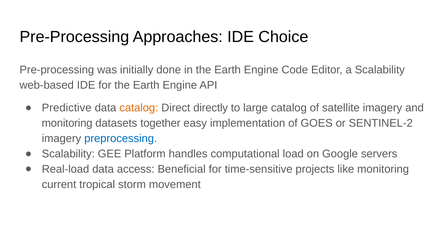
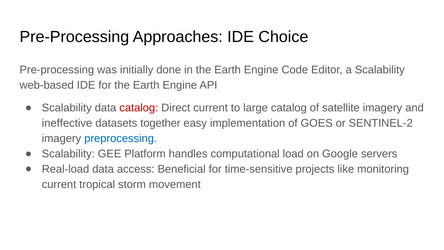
Predictive: Predictive -> Scalability (67, 108)
catalog colour: orange -> red (139, 108)
Direct directly: directly -> current (211, 108)
monitoring: monitoring -> ineffective (67, 123)
